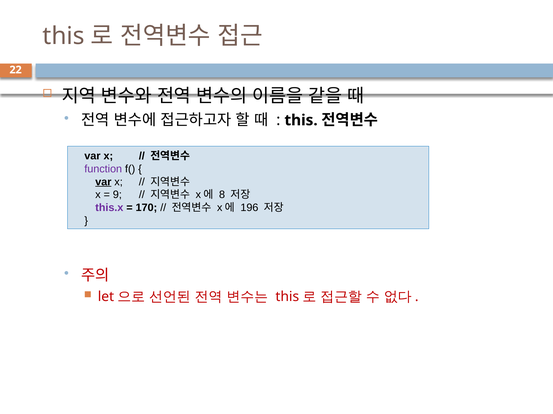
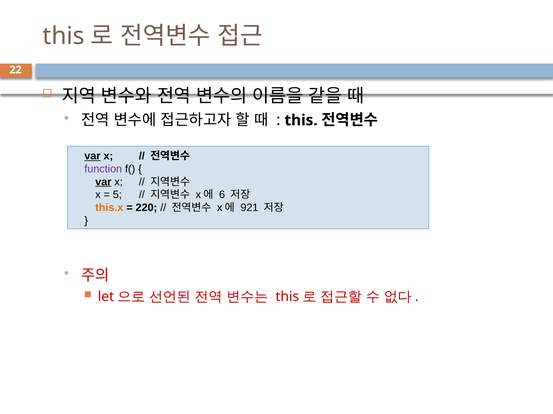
var underline: none -> present (92, 156)
9: 9 -> 5 (117, 195)
8: 8 -> 6 (222, 195)
this.x colour: purple -> orange (109, 208)
170: 170 -> 220 (146, 208)
196: 196 -> 921 (249, 208)
